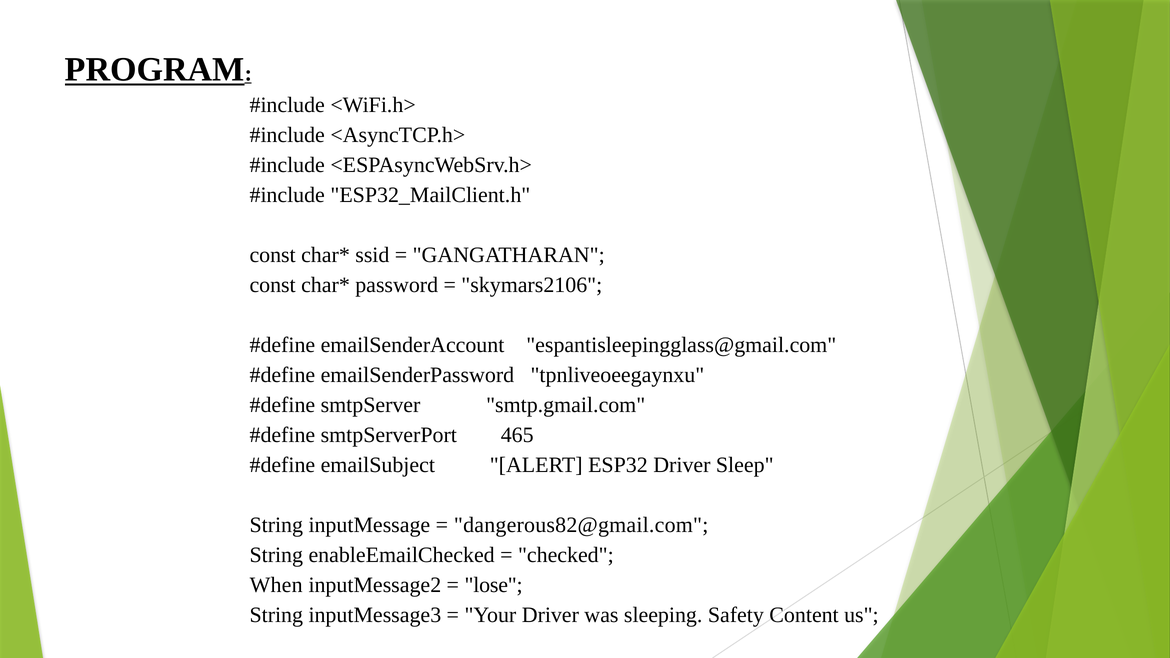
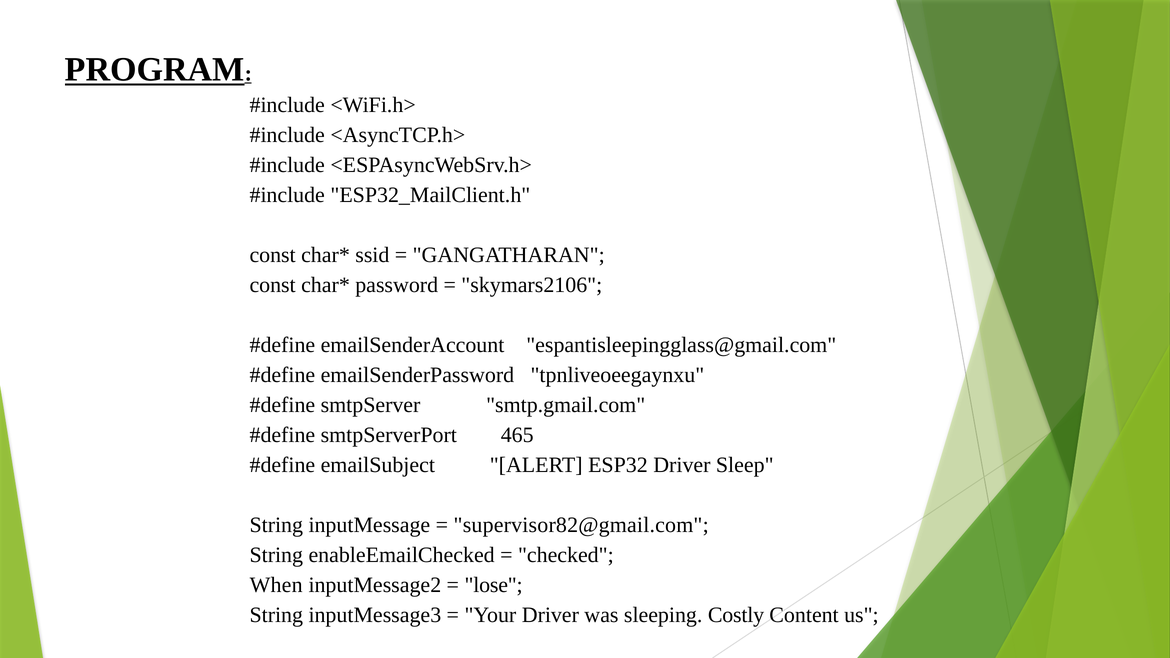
dangerous82@gmail.com: dangerous82@gmail.com -> supervisor82@gmail.com (581, 525)
Safety: Safety -> Costly (736, 615)
